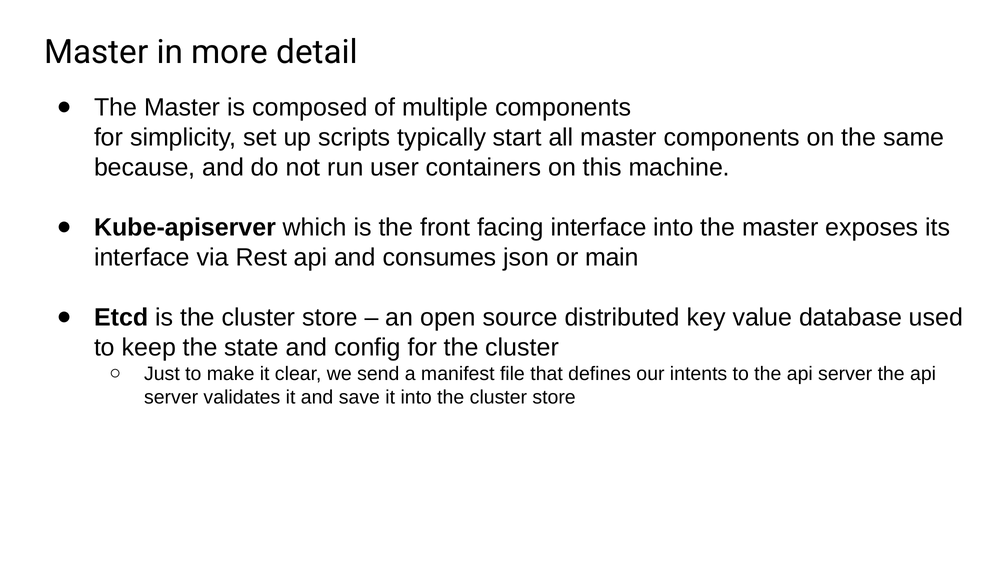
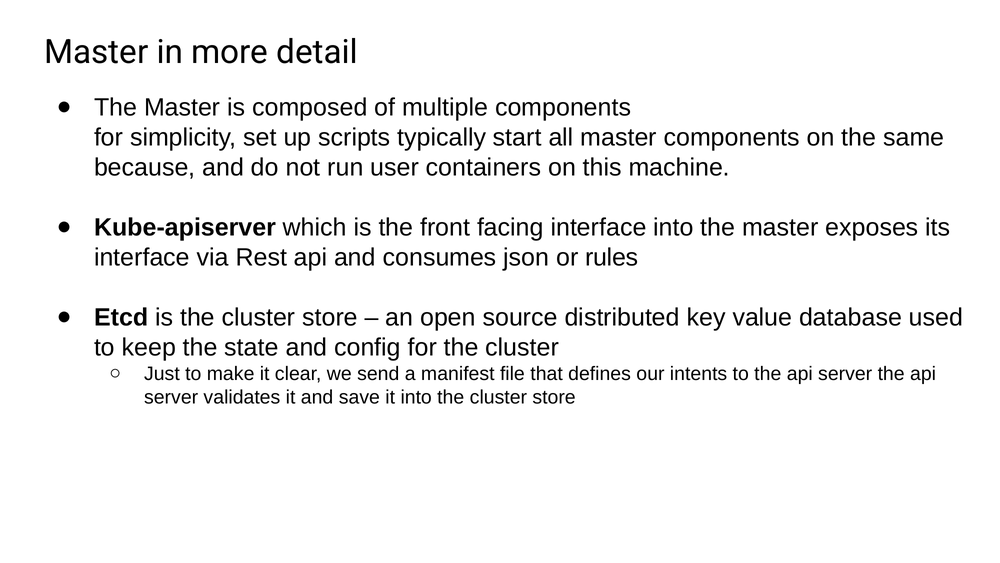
main: main -> rules (612, 257)
